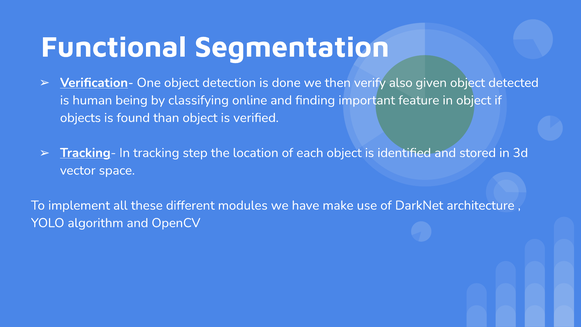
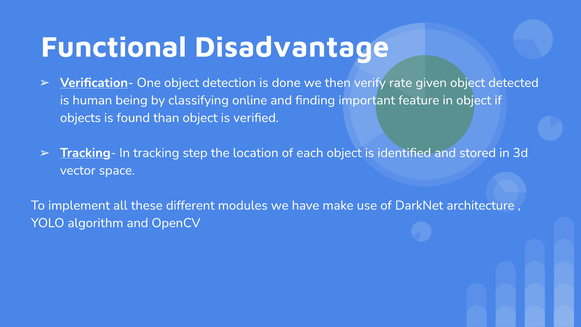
Segmentation: Segmentation -> Disadvantage (292, 47)
also: also -> rate (401, 83)
